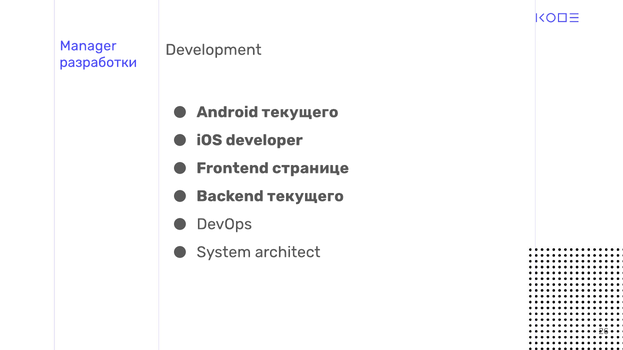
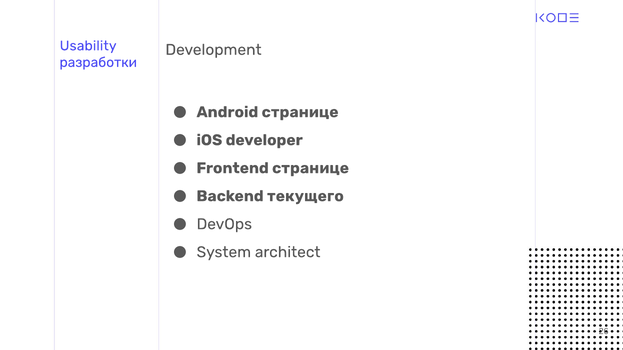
Manager: Manager -> Usability (88, 46)
Android текущего: текущего -> странице (300, 112)
